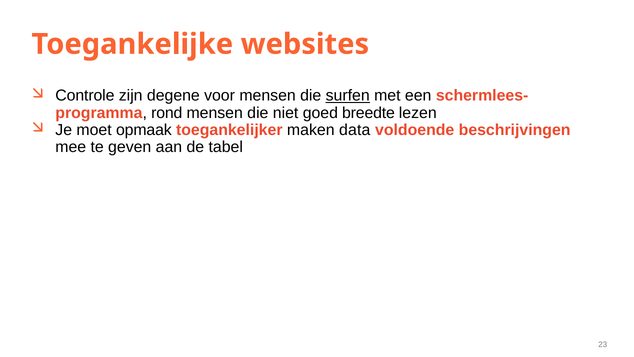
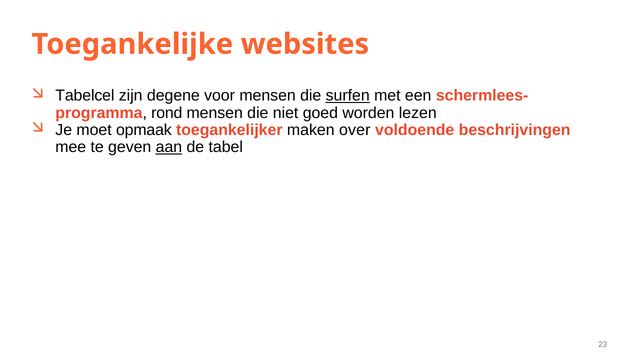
Controle: Controle -> Tabelcel (85, 96)
breedte: breedte -> worden (368, 113)
data: data -> over (355, 130)
aan underline: none -> present (169, 147)
